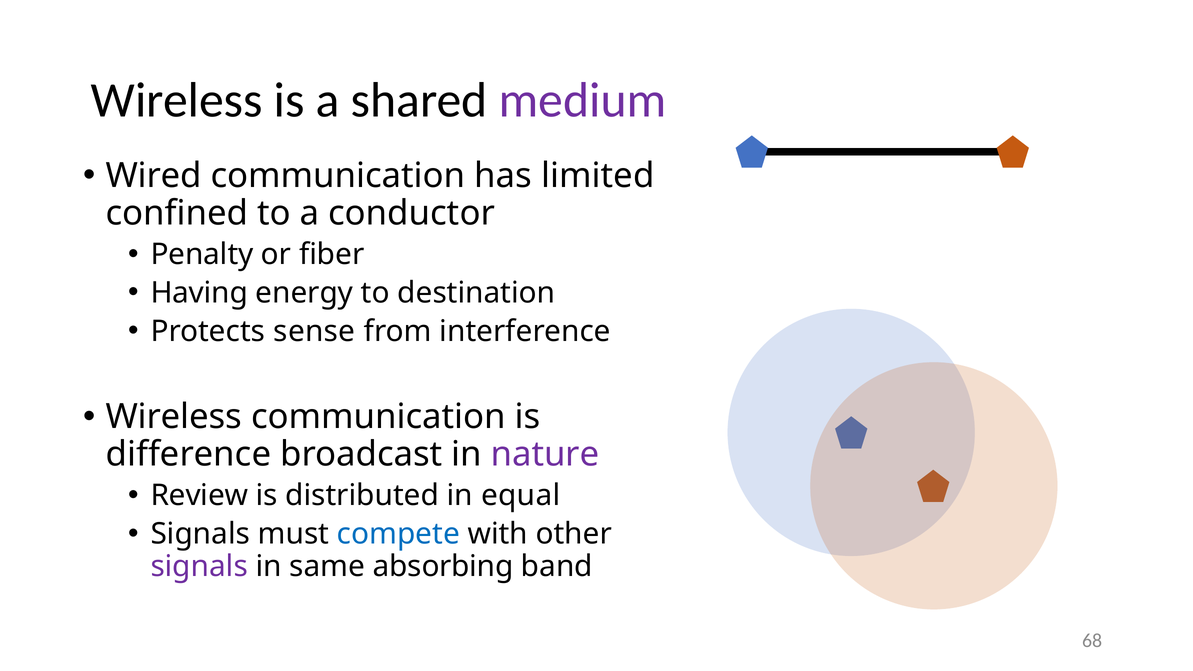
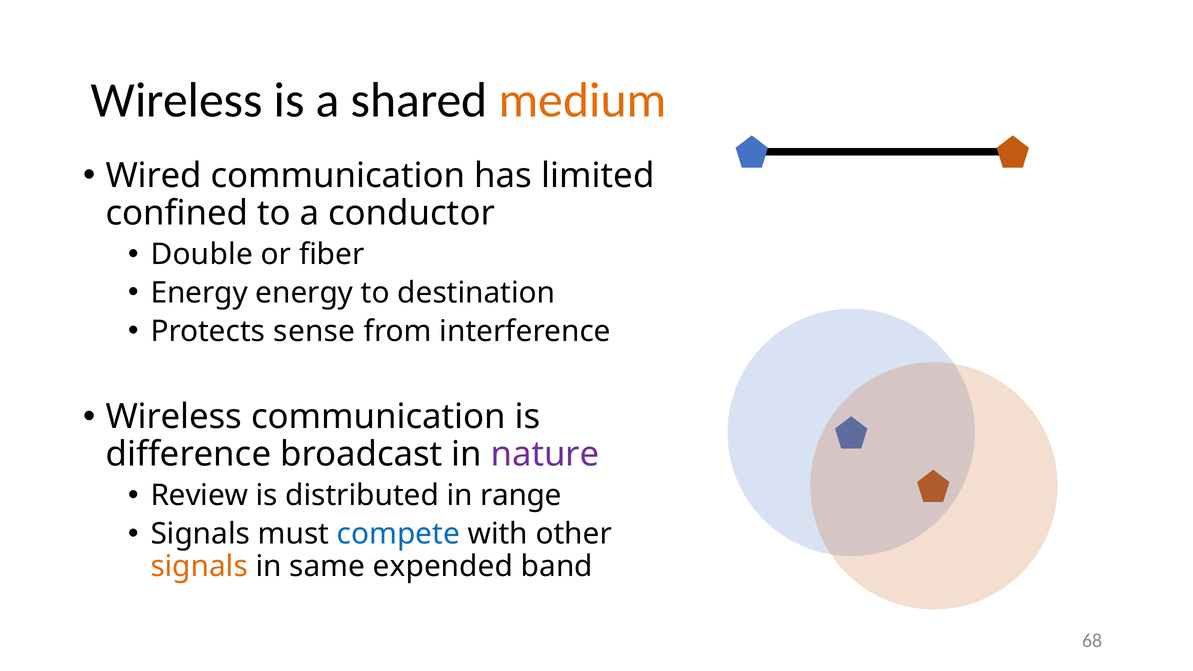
medium colour: purple -> orange (583, 100)
Penalty: Penalty -> Double (202, 254)
Having: Having -> Energy (199, 293)
equal: equal -> range (521, 496)
signals colour: purple -> orange (199, 566)
absorbing: absorbing -> expended (443, 566)
